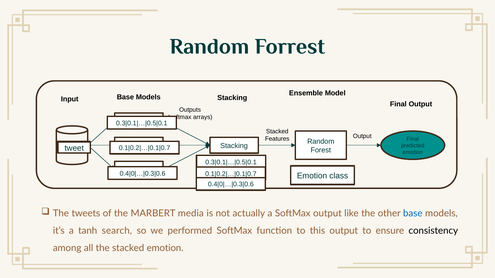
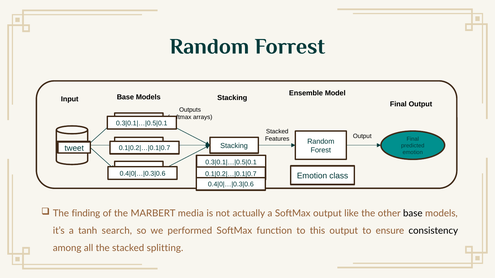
tweets: tweets -> finding (86, 214)
base colour: blue -> black (413, 214)
stacked emotion: emotion -> splitting (165, 248)
